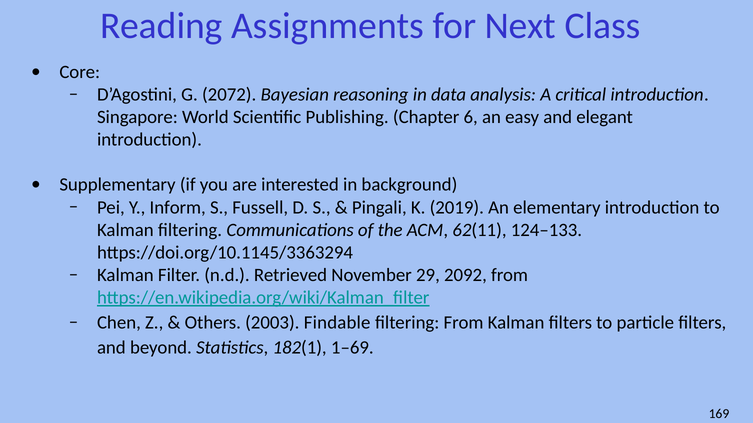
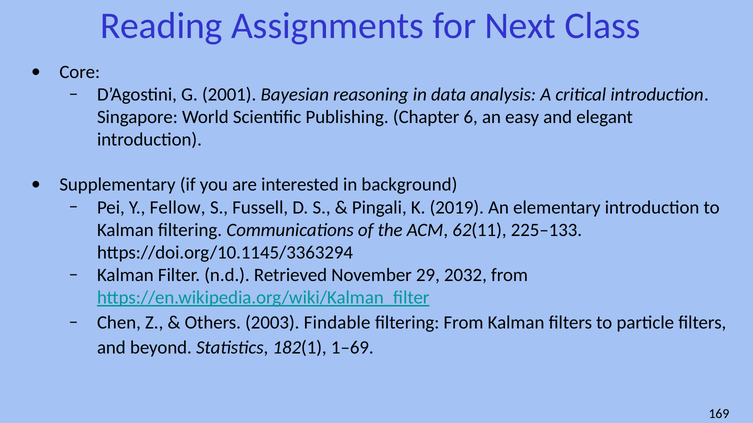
2072: 2072 -> 2001 (229, 95)
Inform: Inform -> Fellow (178, 208)
124–133: 124–133 -> 225–133 (546, 230)
2092: 2092 -> 2032 (465, 275)
